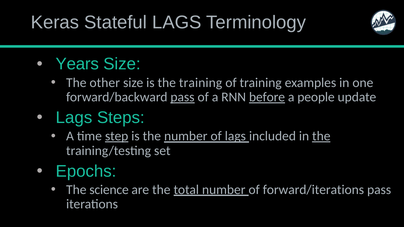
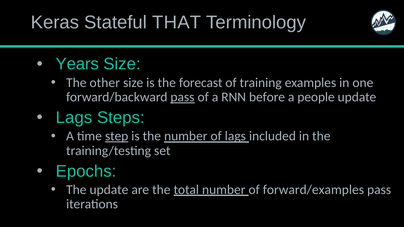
Stateful LAGS: LAGS -> THAT (177, 22)
the training: training -> forecast (201, 83)
before underline: present -> none (267, 97)
the underline: present -> none (321, 136)
The science: science -> update (109, 190)
forward/iterations: forward/iterations -> forward/examples (313, 190)
